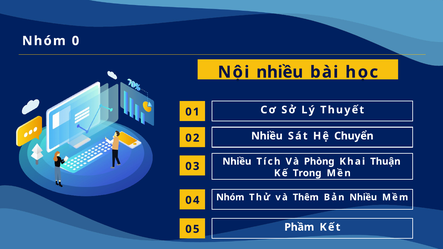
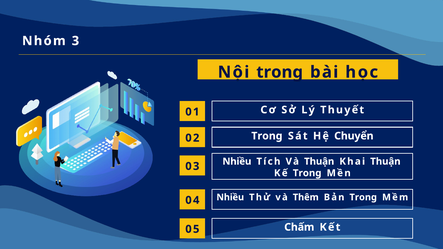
0: 0 -> 3 (75, 41)
Nội nhiều: nhiều -> trong (280, 72)
02 Nhiều: Nhiều -> Trong (267, 136)
Và Phòng: Phòng -> Thuận (319, 162)
04 Nhóm: Nhóm -> Nhiều (230, 197)
Bản Nhiều: Nhiều -> Trong (363, 197)
Phầm: Phầm -> Chấm (299, 227)
